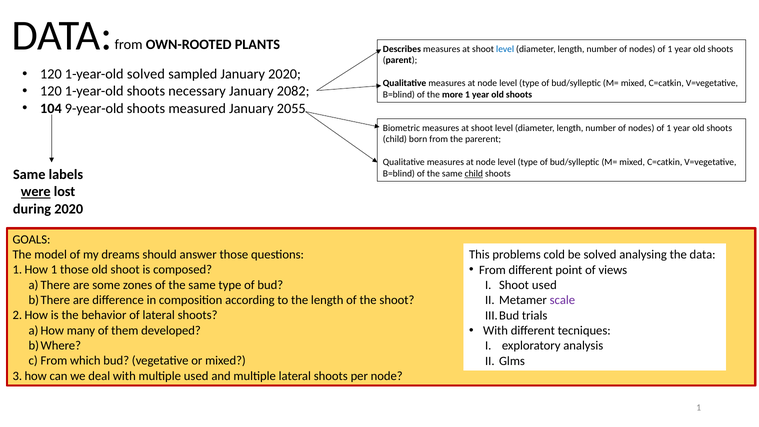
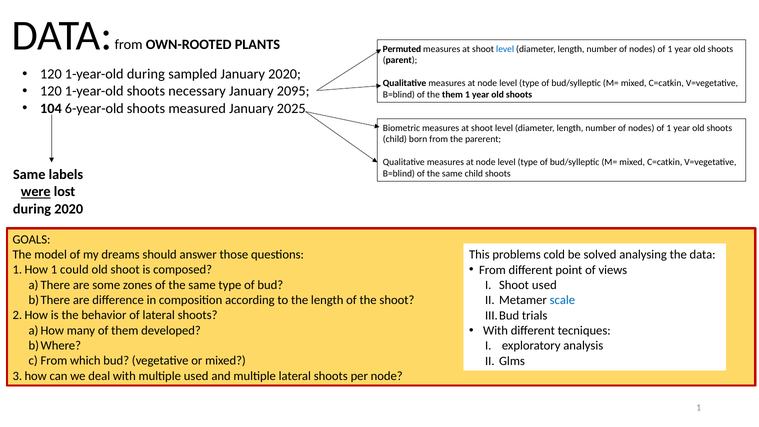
Describes: Describes -> Permuted (402, 49)
1-year-old solved: solved -> during (146, 74)
2082: 2082 -> 2095 (293, 91)
the more: more -> them (453, 94)
9-year-old: 9-year-old -> 6-year-old (94, 108)
2055: 2055 -> 2025 (291, 108)
child underline: present -> none (474, 173)
1 those: those -> could (74, 270)
scale colour: purple -> blue (562, 300)
